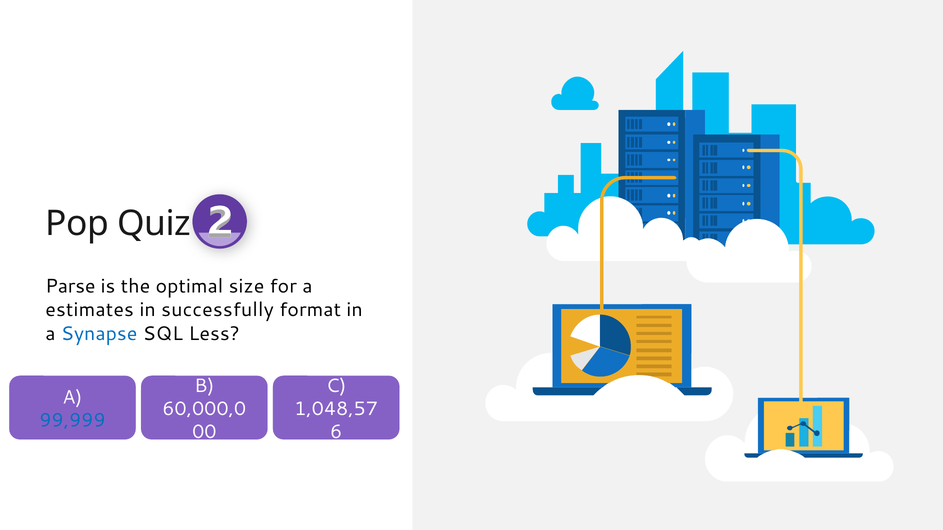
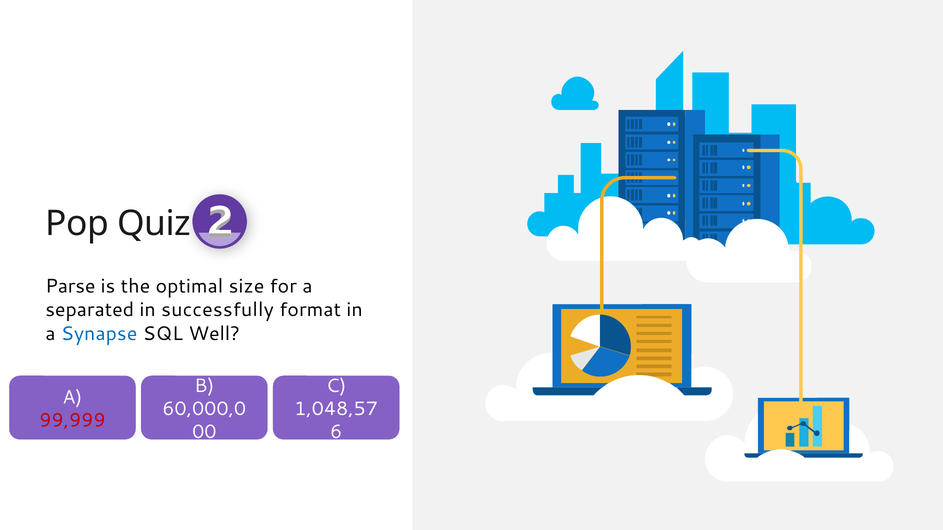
estimates: estimates -> separated (90, 310)
Less: Less -> Well (214, 334)
99,999 colour: blue -> red (72, 421)
